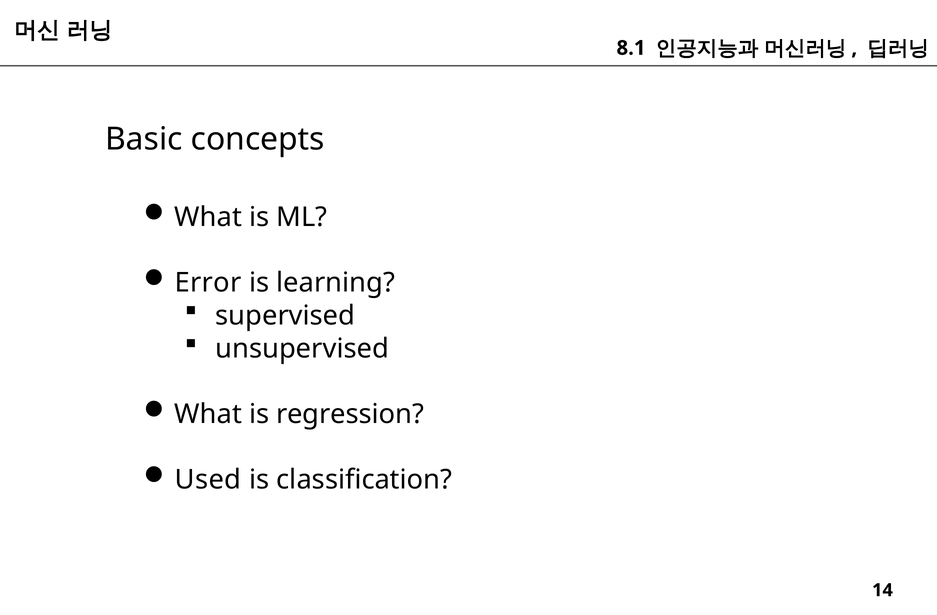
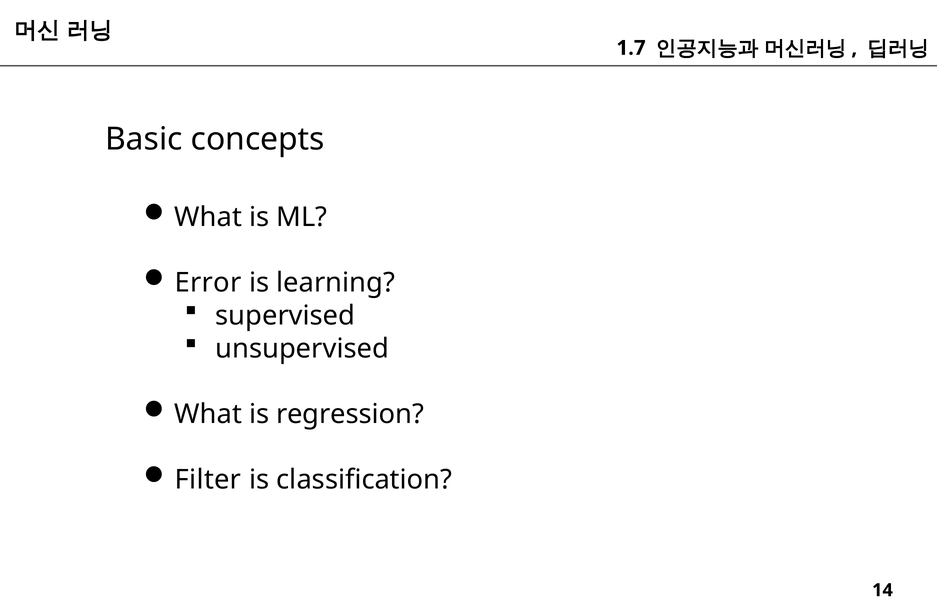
8.1: 8.1 -> 1.7 (631, 48)
Used: Used -> Filter (208, 480)
